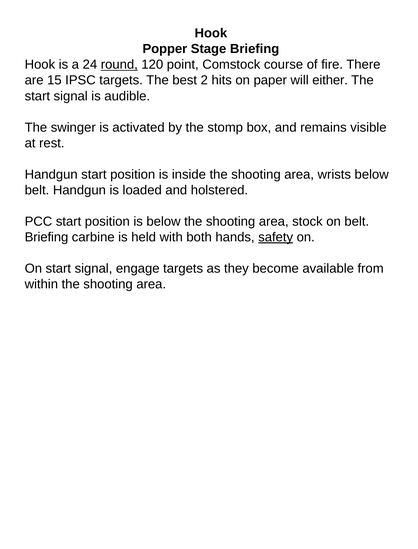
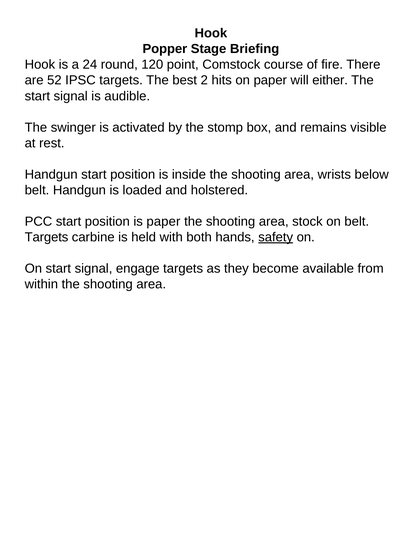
round underline: present -> none (119, 65)
15: 15 -> 52 (54, 80)
is below: below -> paper (163, 221)
Briefing: Briefing -> Targets (47, 237)
